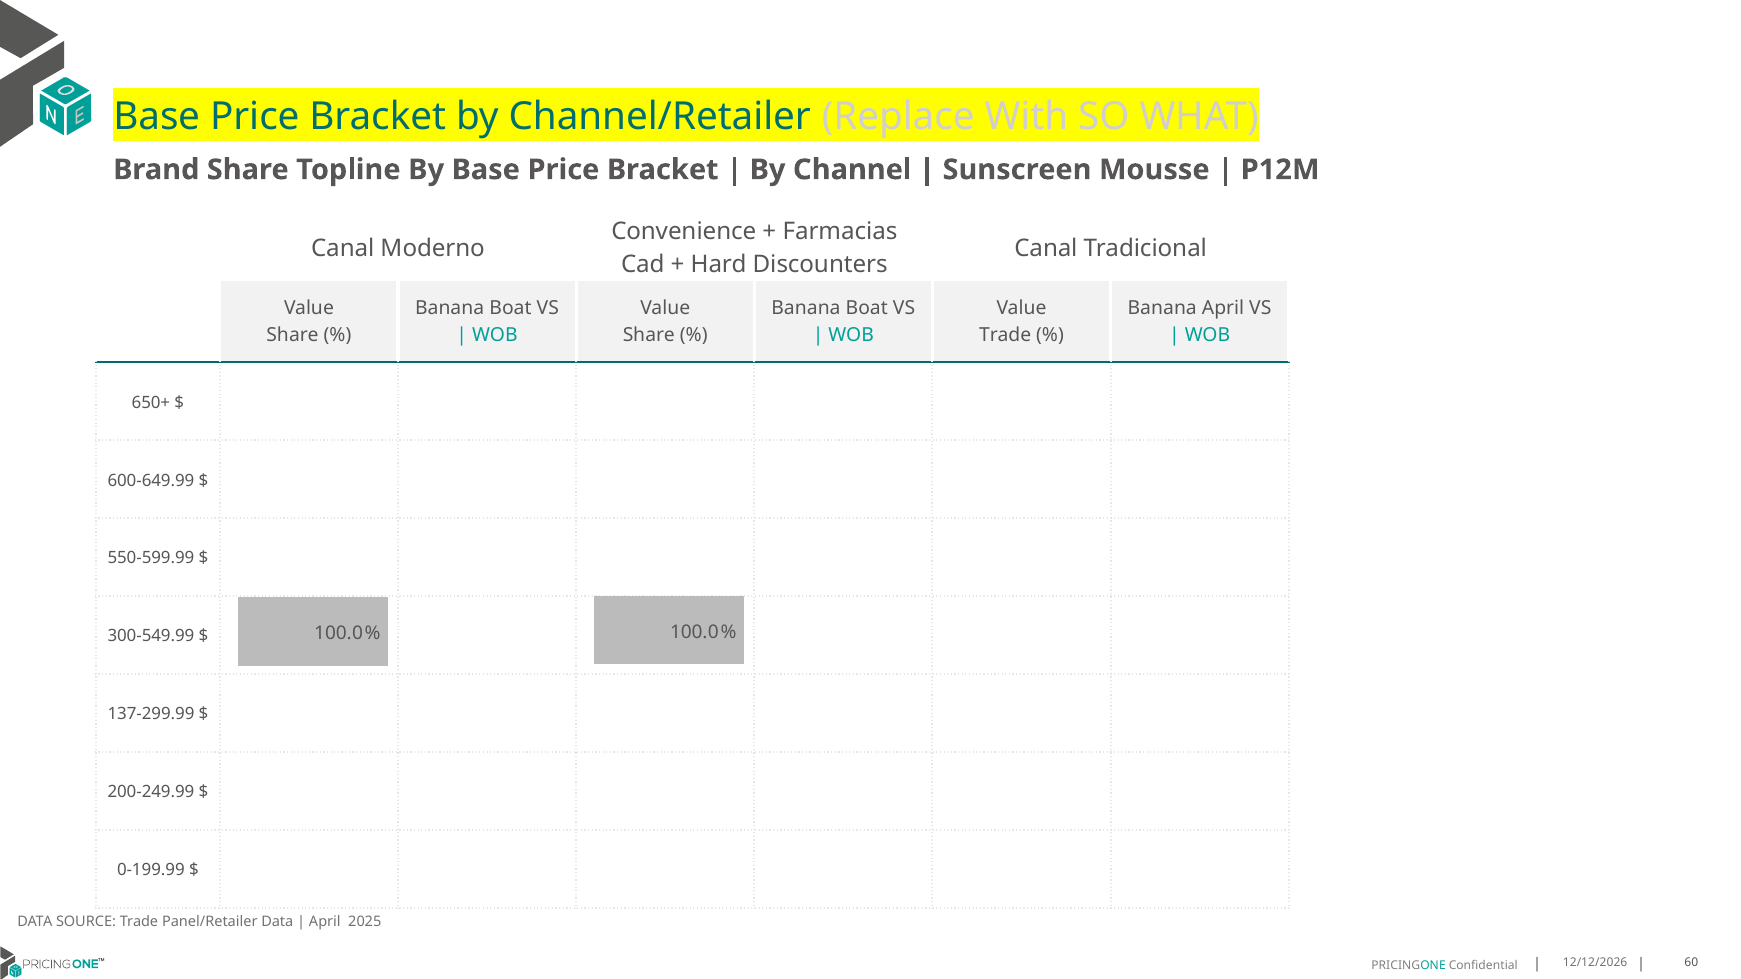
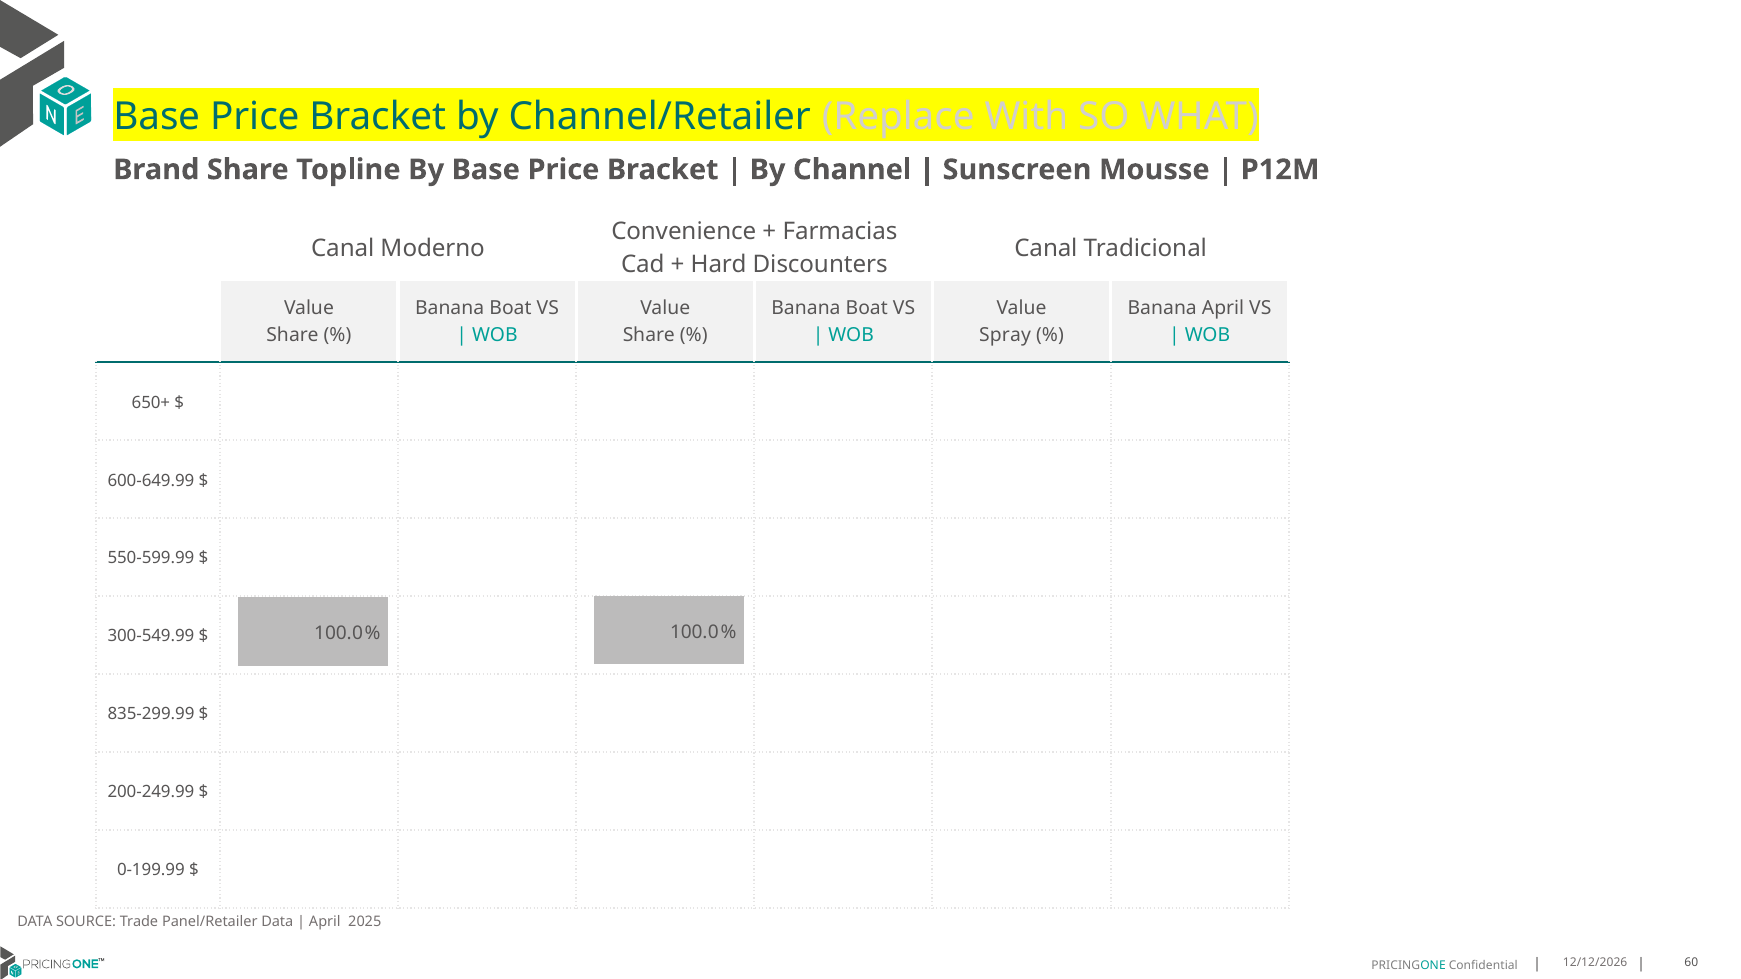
Trade: Trade -> Spray (1005, 335)
137-299.99: 137-299.99 -> 835-299.99 (151, 715)
